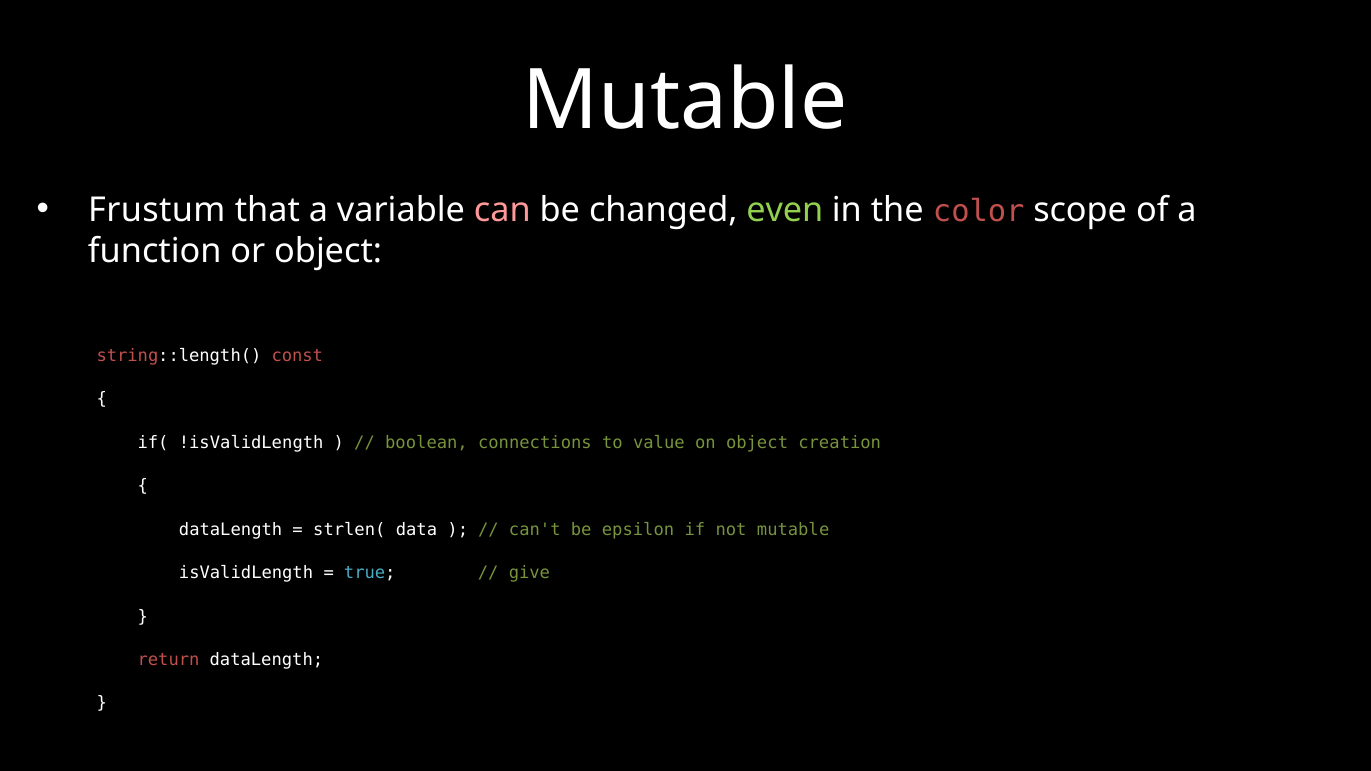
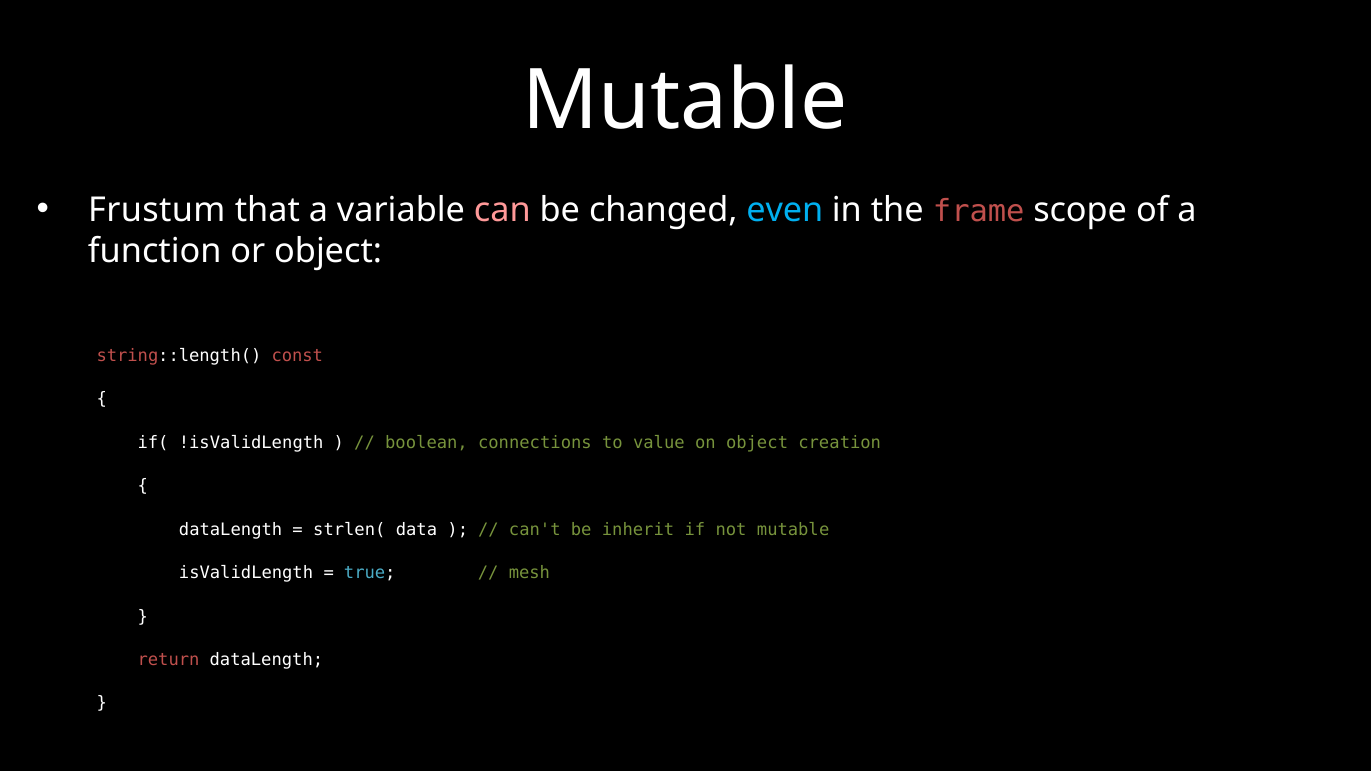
even colour: light green -> light blue (785, 210)
color: color -> frame (979, 211)
epsilon: epsilon -> inherit (638, 530)
give: give -> mesh (529, 573)
